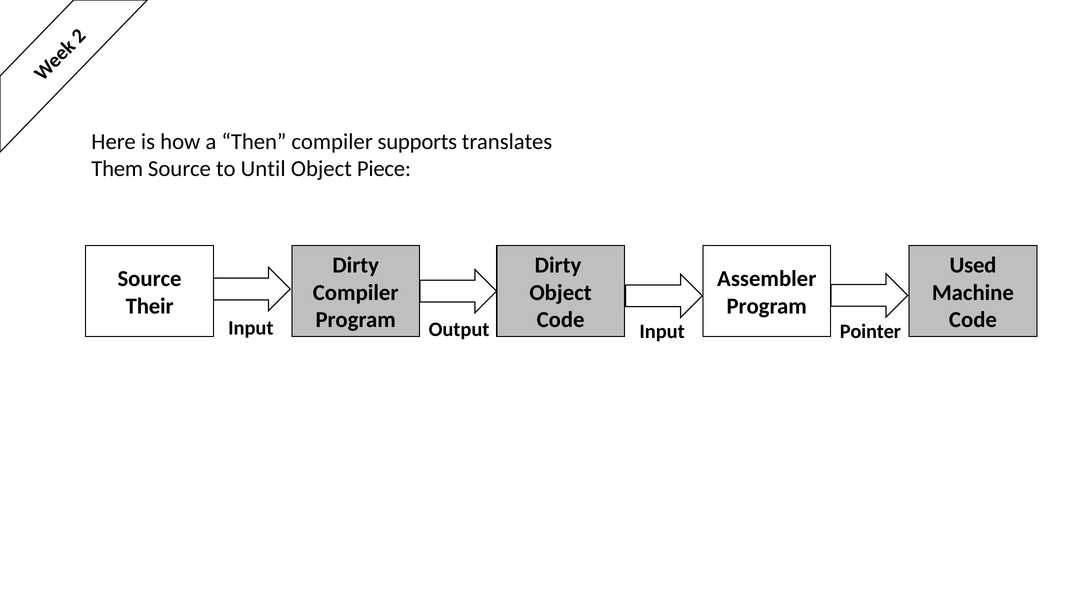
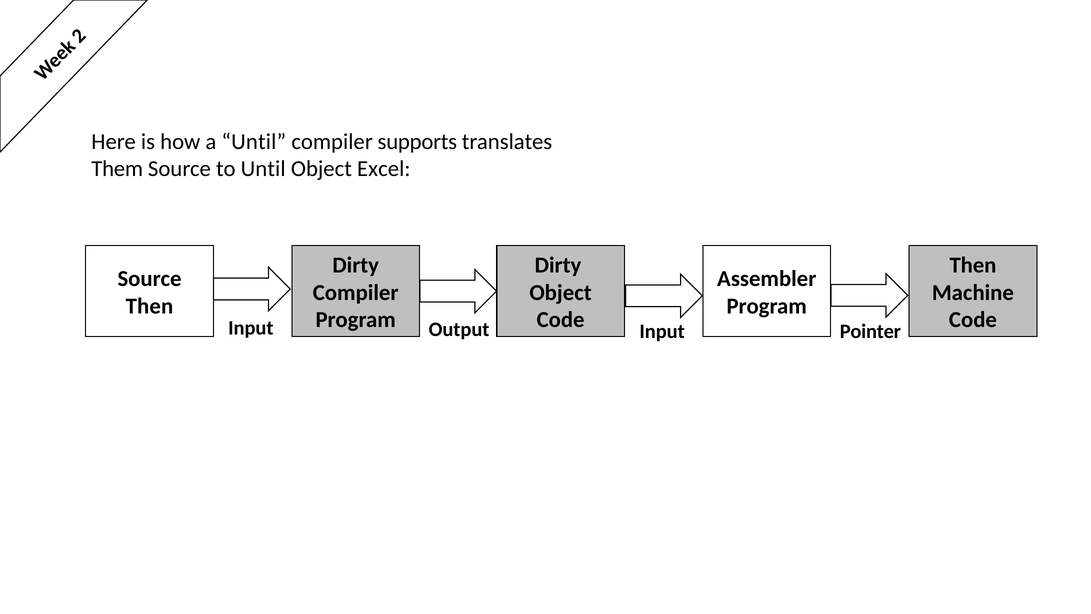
a Then: Then -> Until (254, 141)
Piece: Piece -> Excel (384, 169)
Used: Used -> Then (973, 265)
Their: Their -> Then (149, 306)
